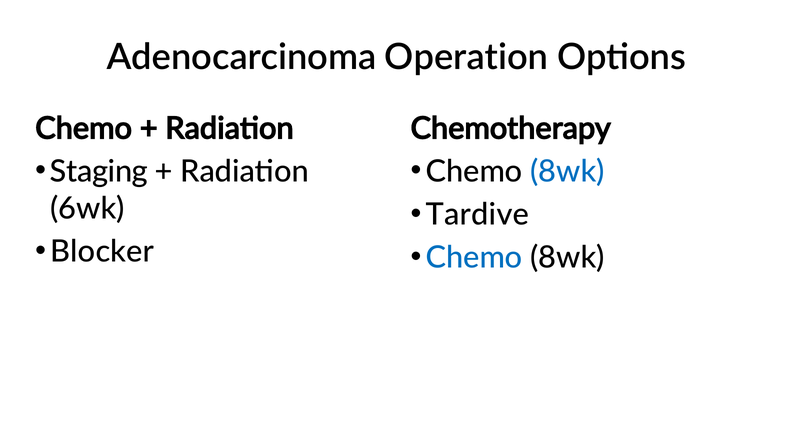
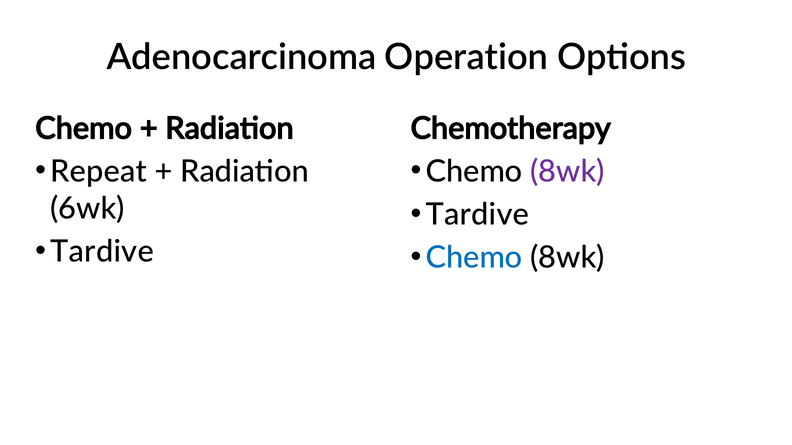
Staging: Staging -> Repeat (99, 172)
8wk colour: blue -> purple (567, 172)
Blocker: Blocker -> Tardive (102, 252)
